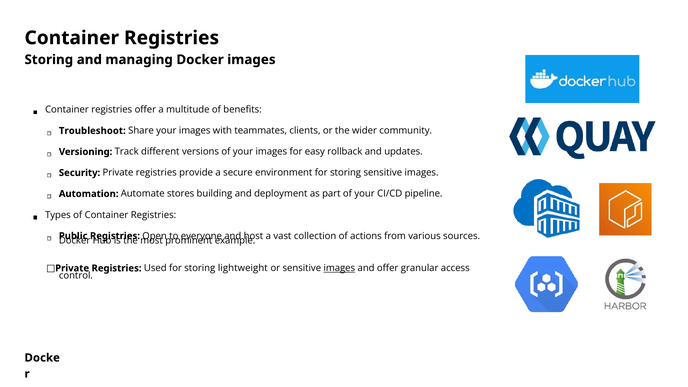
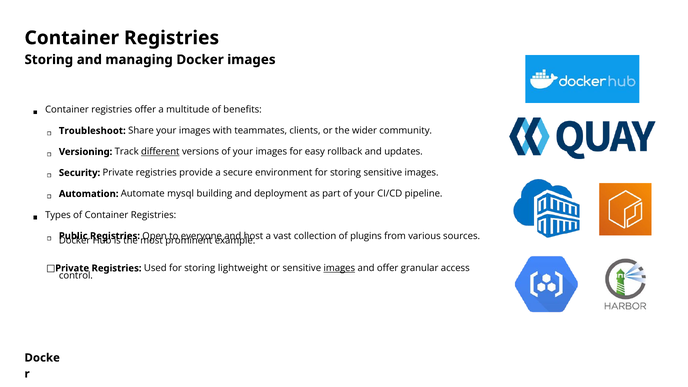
diﬀerent underline: none -> present (160, 152)
stores: stores -> mysql (181, 194)
actions: actions -> plugins (366, 236)
